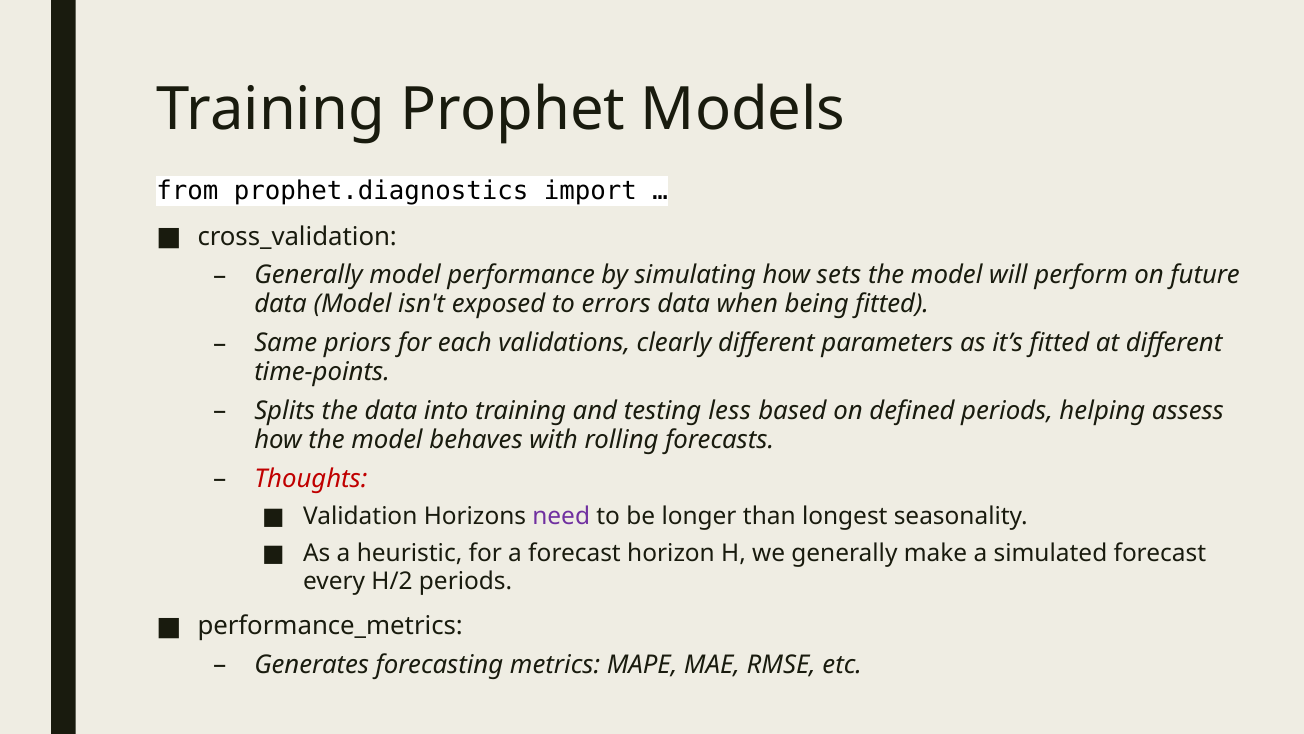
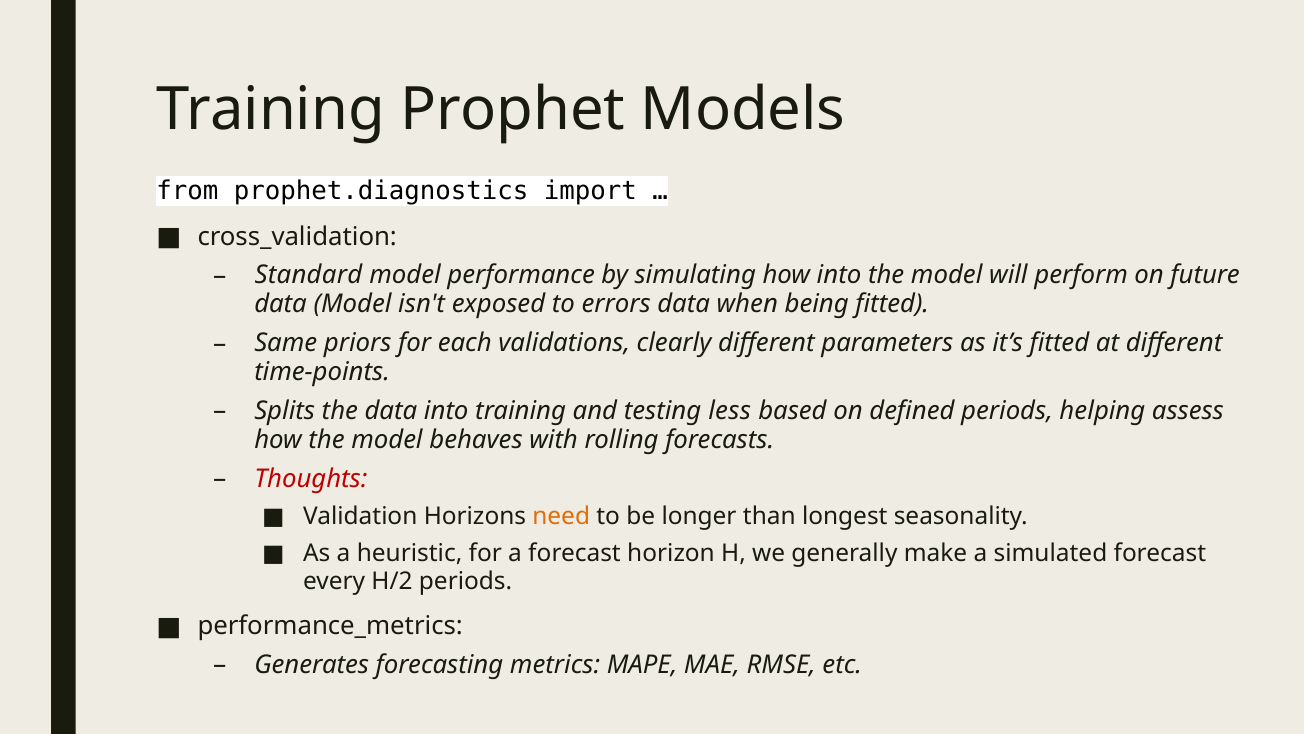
Generally: Generally -> Standard (308, 275)
how sets: sets -> into (839, 275)
need colour: purple -> orange (561, 516)
